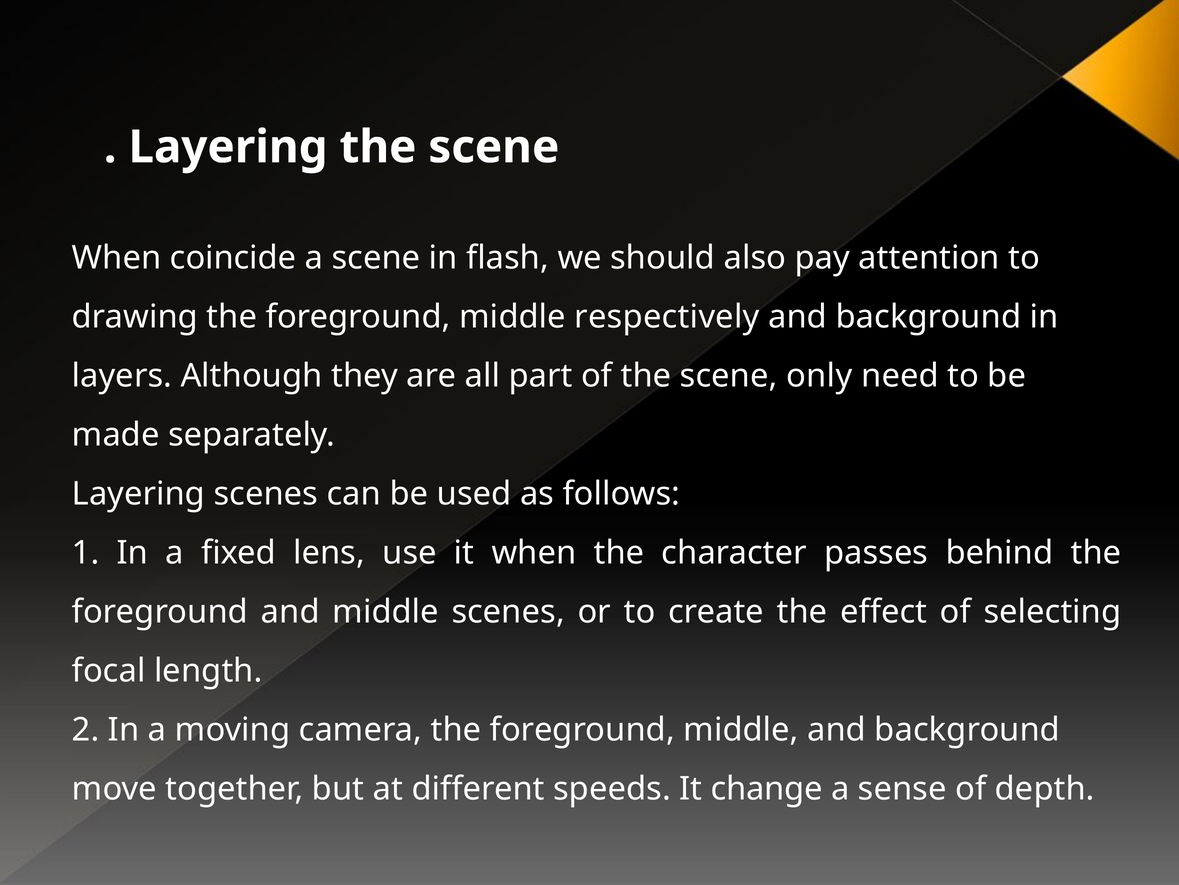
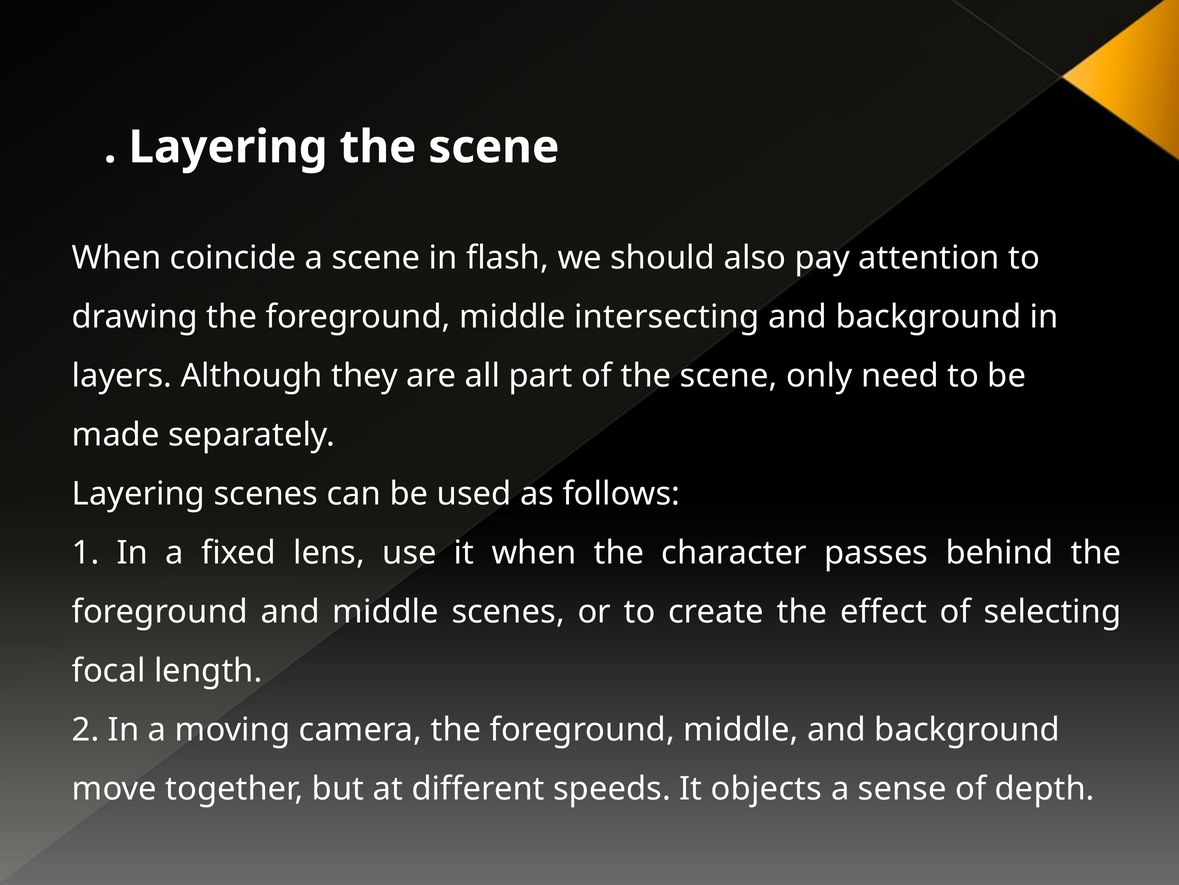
respectively: respectively -> intersecting (667, 317)
change: change -> objects (766, 788)
